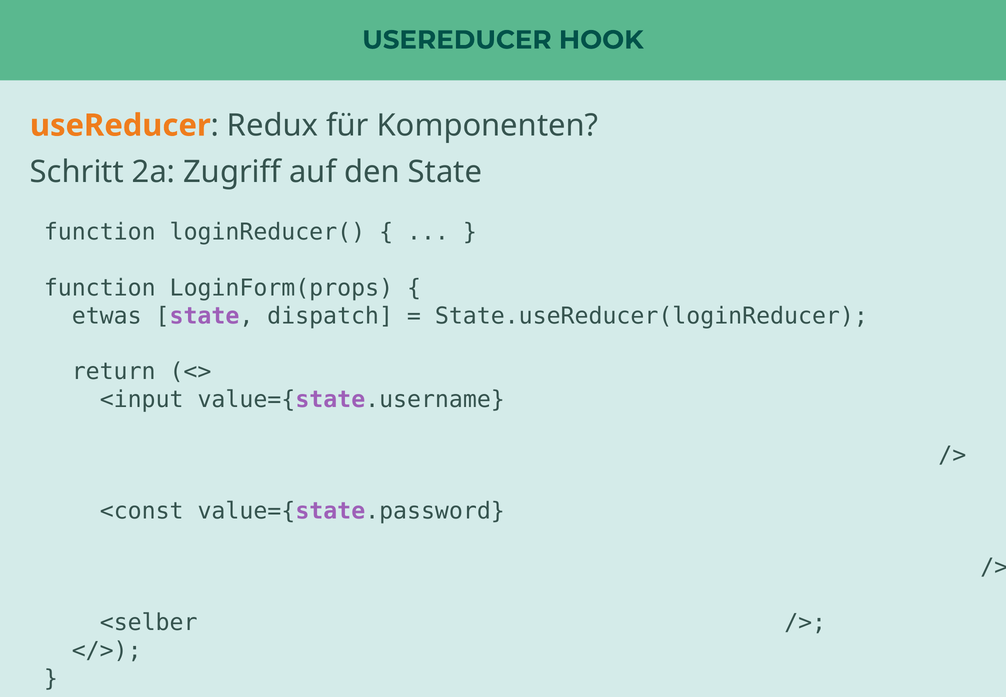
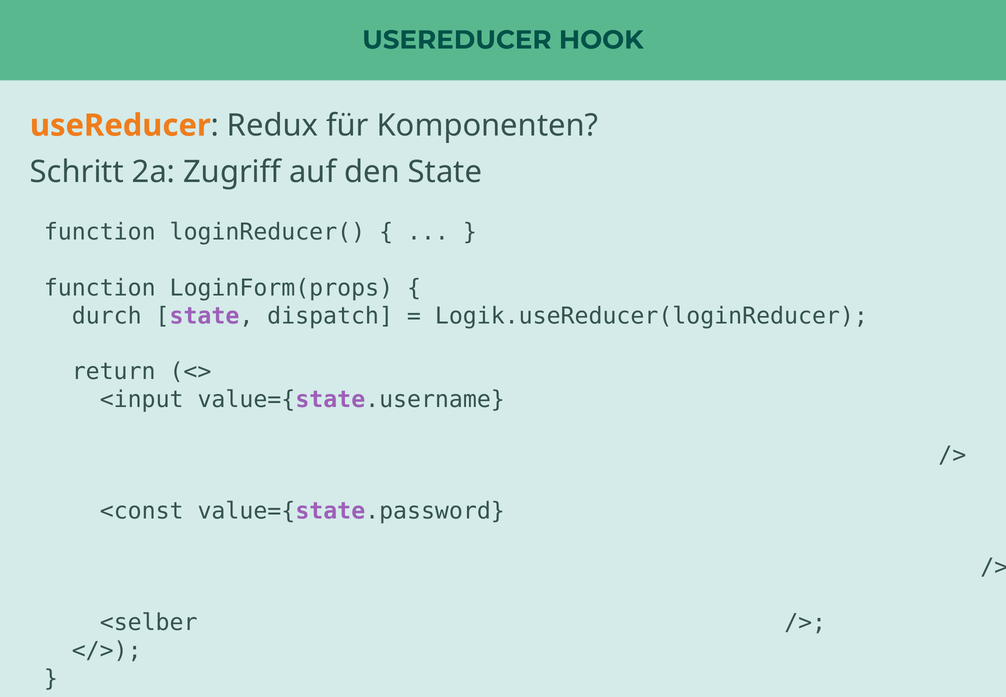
etwas: etwas -> durch (107, 316)
State.useReducer(loginReducer: State.useReducer(loginReducer -> Logik.useReducer(loginReducer (651, 316)
